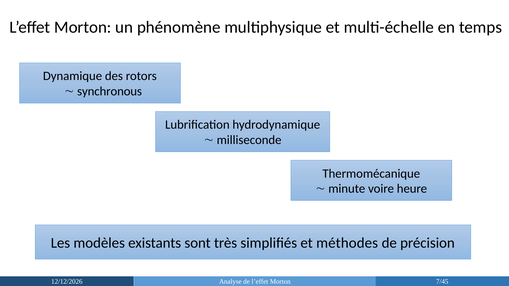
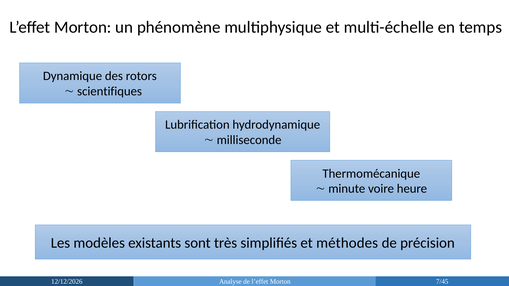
synchronous: synchronous -> scientifiques (110, 91)
